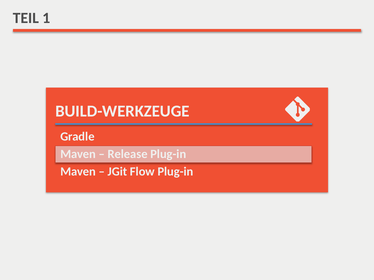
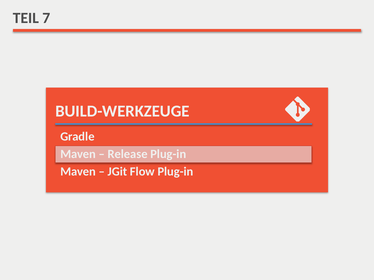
1: 1 -> 7 (46, 18)
